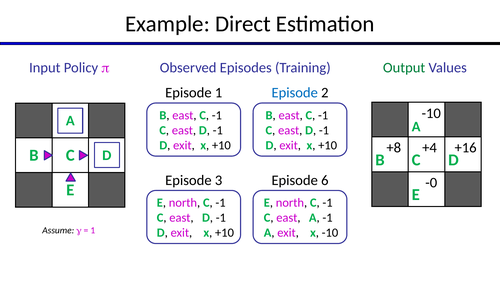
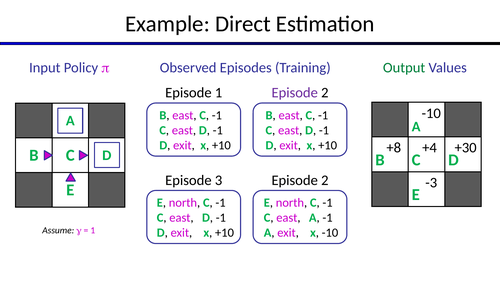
Episode colour: blue -> purple (295, 93)
+16: +16 -> +30 (466, 148)
3 Episode 6: 6 -> 2 (325, 180)
-0: -0 -> -3 (431, 183)
